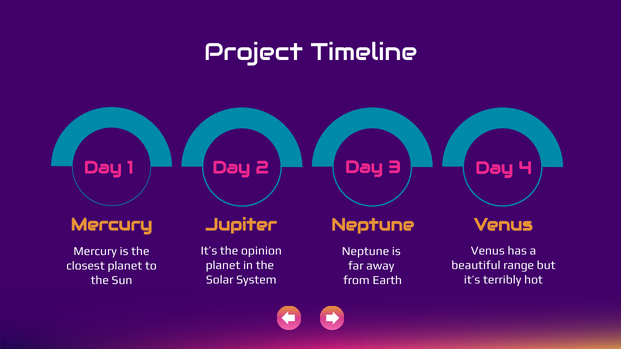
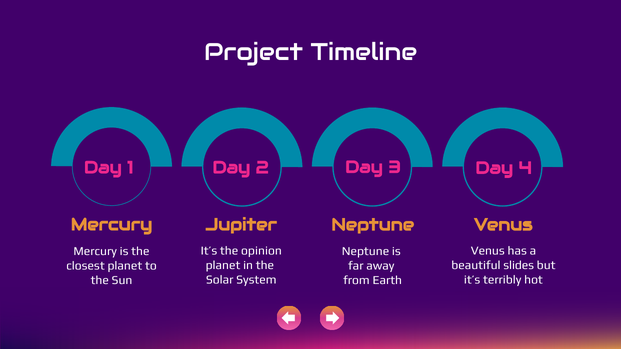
range: range -> slides (519, 266)
